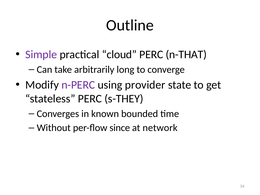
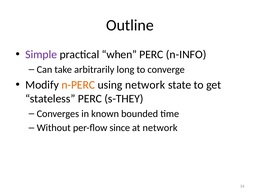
cloud: cloud -> when (119, 55)
n-THAT: n-THAT -> n-INFO (186, 55)
n-PERC colour: purple -> orange (78, 85)
using provider: provider -> network (145, 85)
